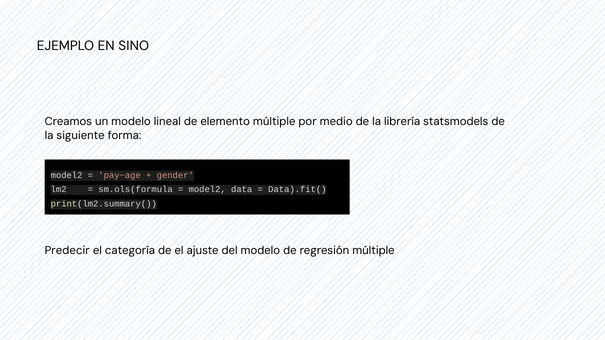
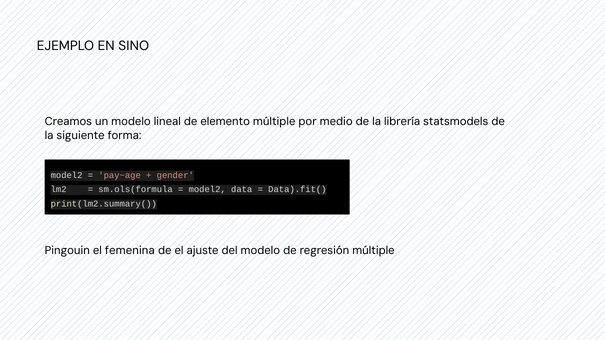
Predecir: Predecir -> Pingouin (67, 251)
categoría: categoría -> femenina (130, 251)
